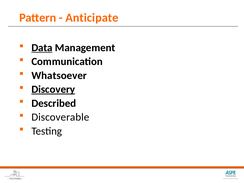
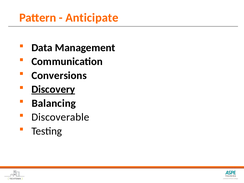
Data underline: present -> none (42, 48)
Whatsoever: Whatsoever -> Conversions (59, 75)
Described: Described -> Balancing (54, 103)
